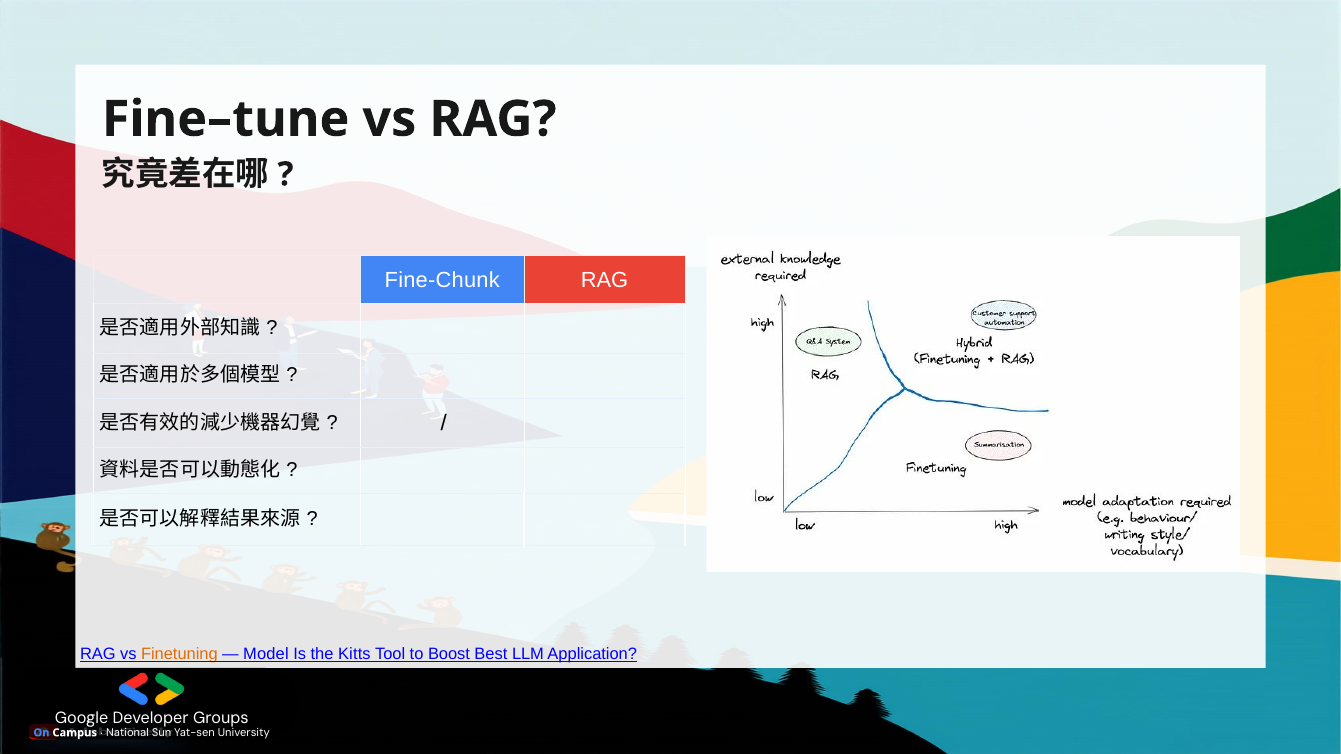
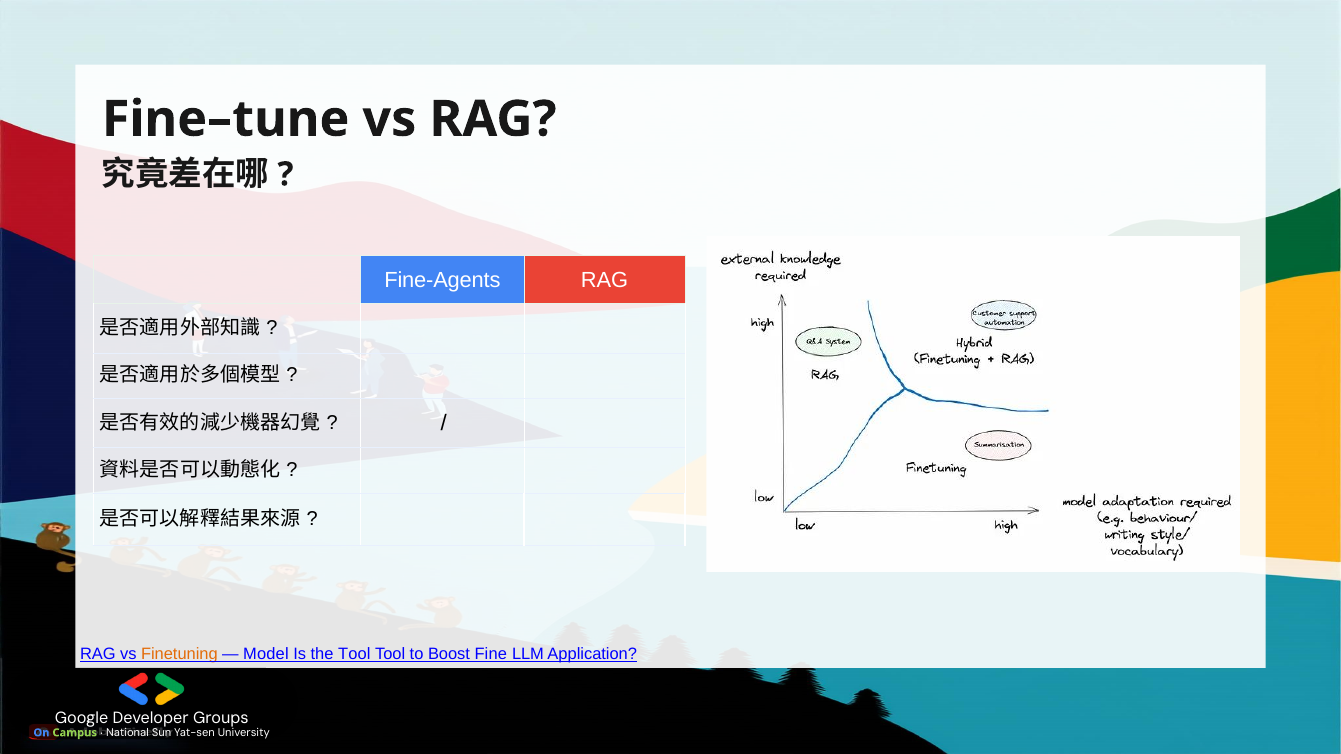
Fine-Chunk: Fine-Chunk -> Fine-Agents (442, 281)
the Kitts: Kitts -> Tool (354, 654)
Best: Best -> Fine (491, 654)
Campus colour: white -> light green (75, 733)
